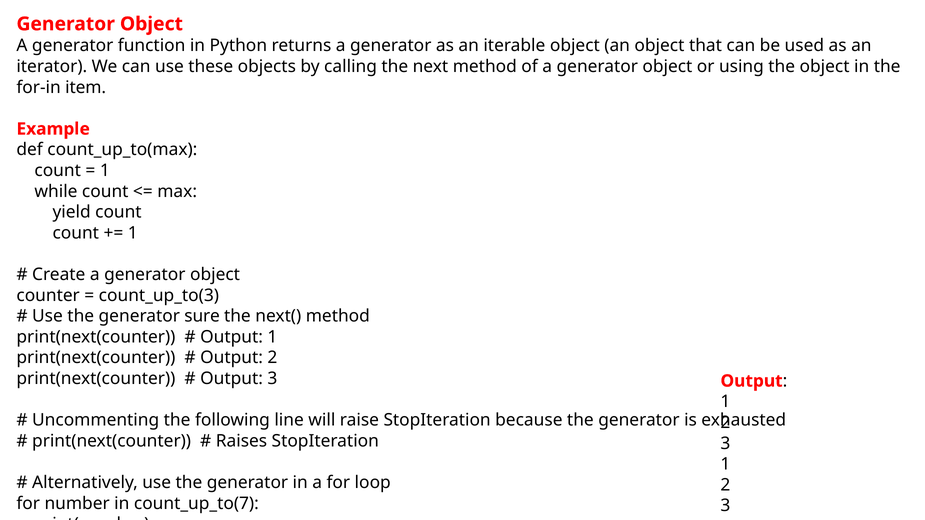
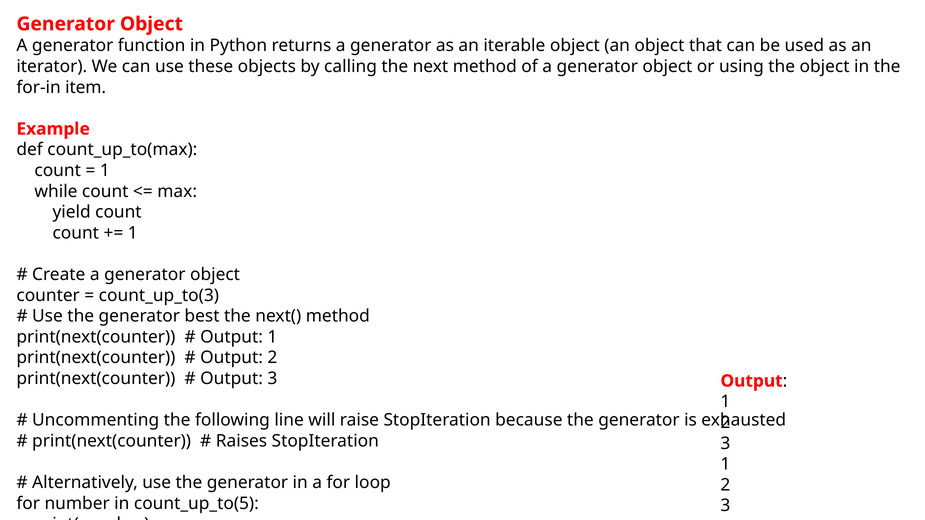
sure: sure -> best (202, 316)
count_up_to(7: count_up_to(7 -> count_up_to(5 (196, 504)
